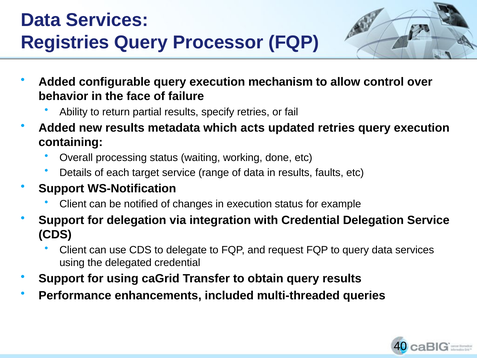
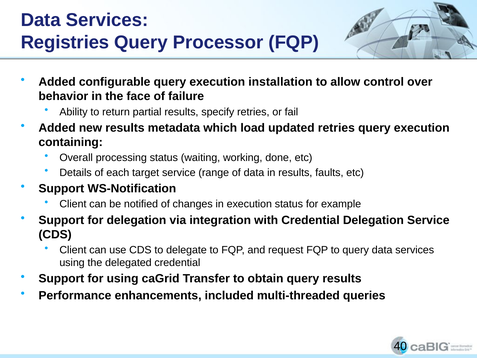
mechanism: mechanism -> installation (280, 82)
acts: acts -> load (253, 128)
